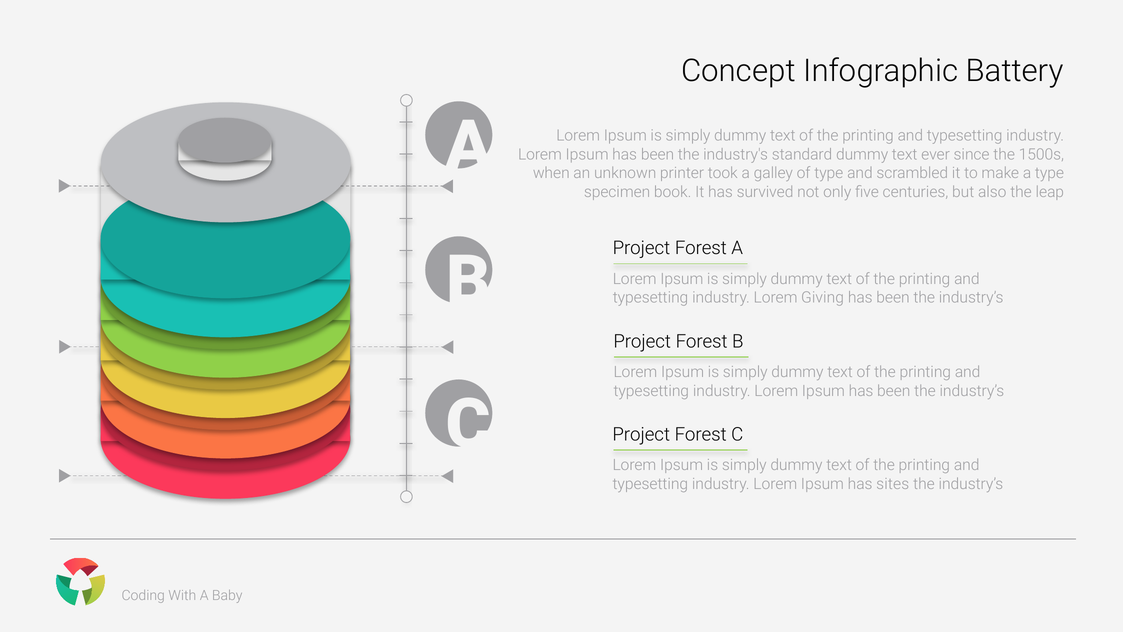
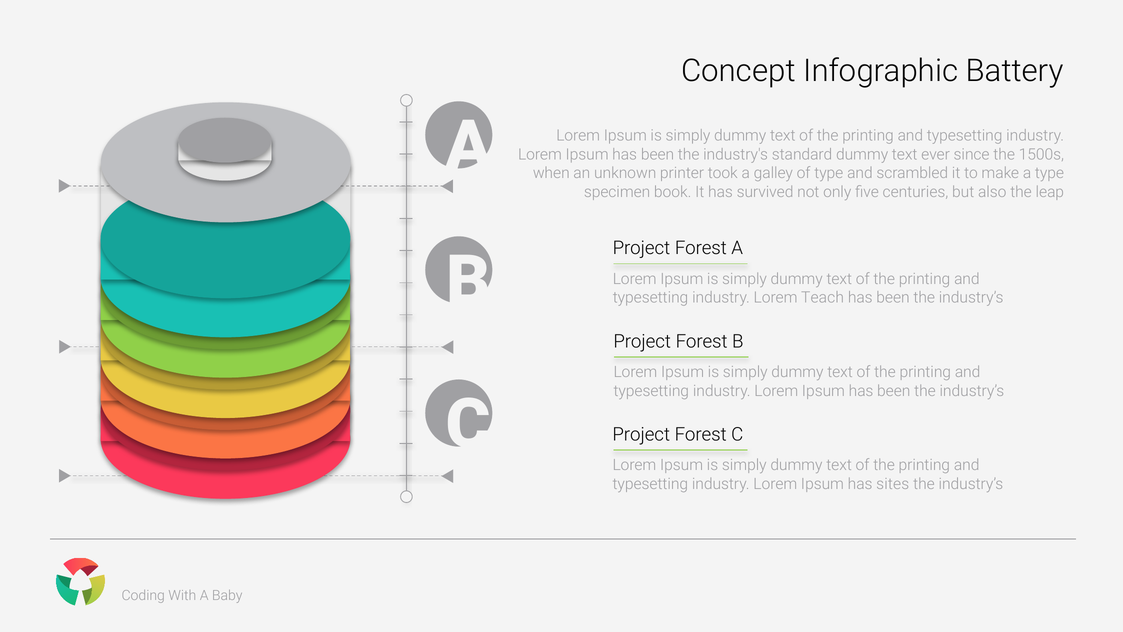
Giving: Giving -> Teach (823, 298)
